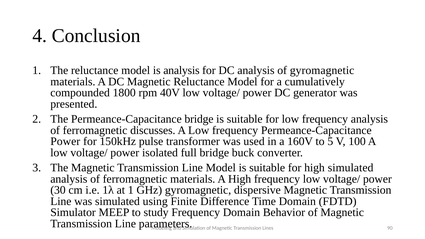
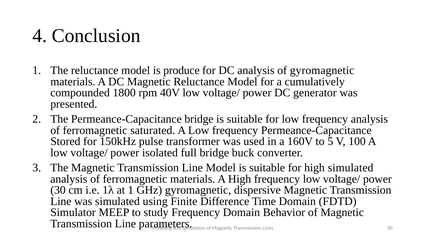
is analysis: analysis -> produce (181, 70)
discusses: discusses -> saturated (153, 130)
Power: Power -> Stored (65, 141)
